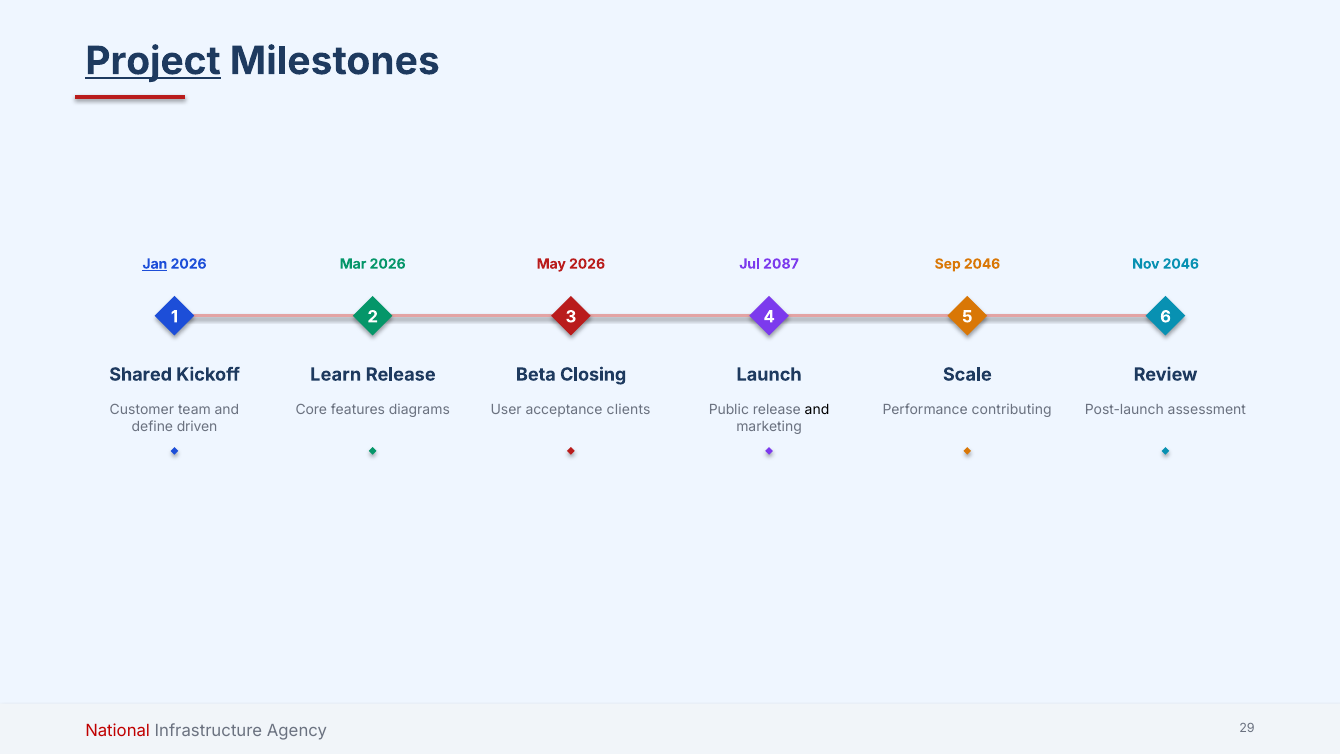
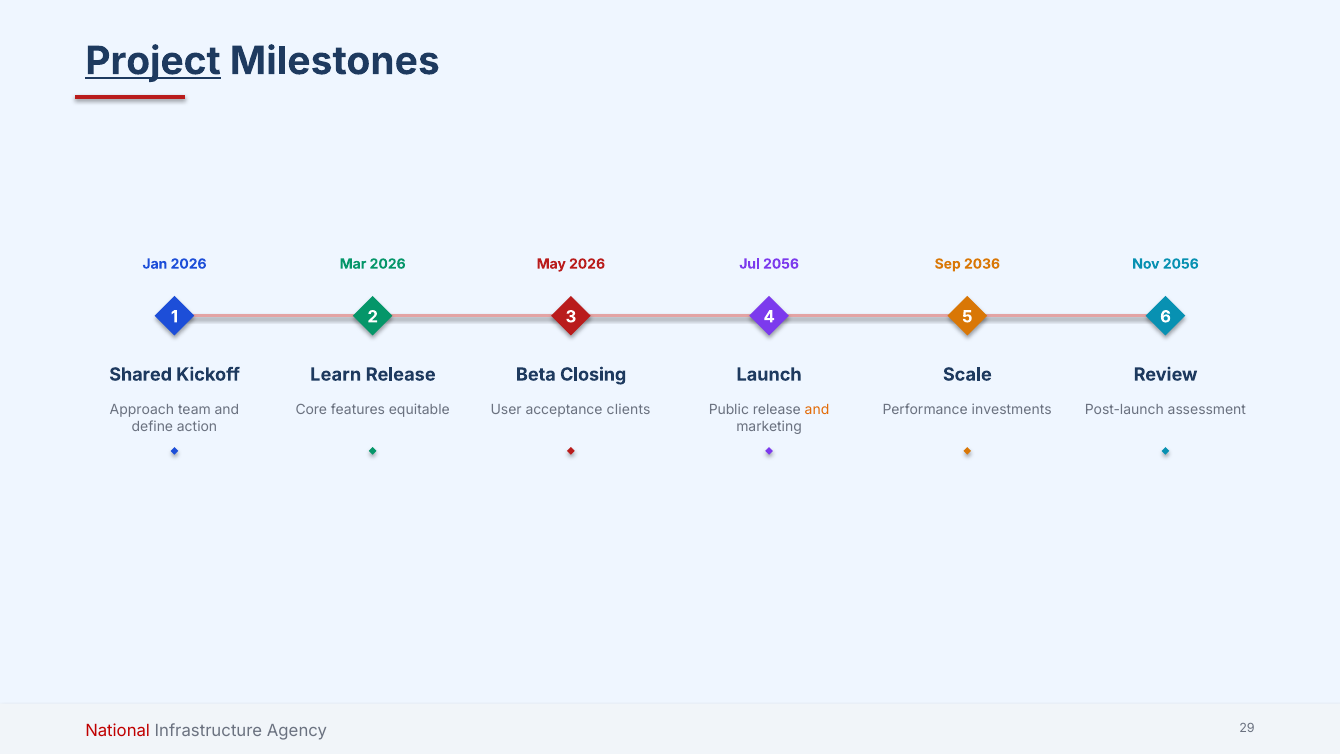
Jan underline: present -> none (155, 264)
Jul 2087: 2087 -> 2056 (781, 264)
Sep 2046: 2046 -> 2036 (982, 264)
Nov 2046: 2046 -> 2056 (1181, 264)
Customer: Customer -> Approach (142, 410)
diagrams: diagrams -> equitable (419, 410)
and colour: black -> orange (817, 410)
contributing: contributing -> investments (1012, 410)
driven: driven -> action (197, 427)
